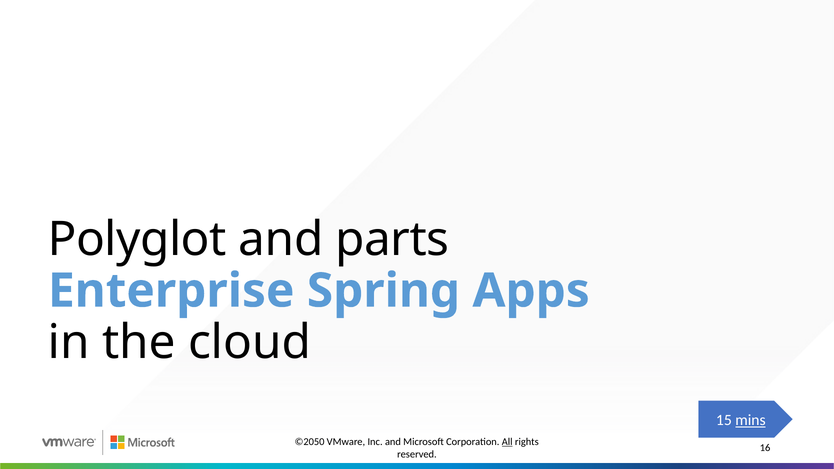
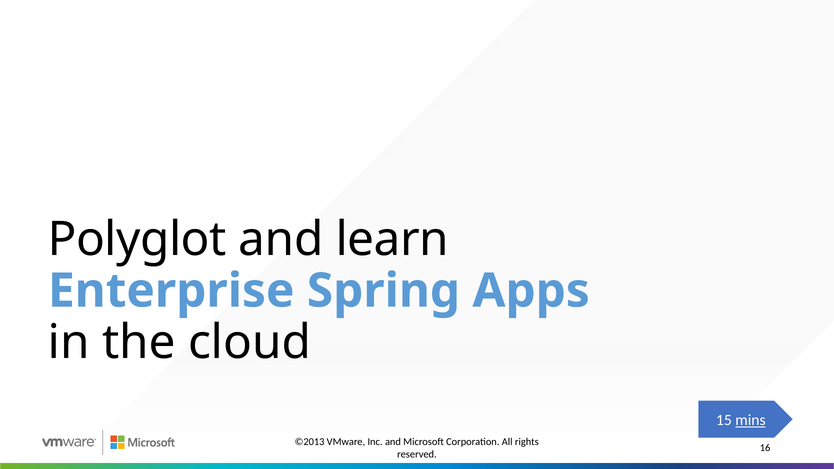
parts: parts -> learn (392, 239)
©2050: ©2050 -> ©2013 (310, 442)
All underline: present -> none (507, 442)
